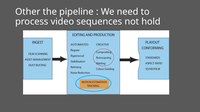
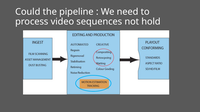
Other: Other -> Could (28, 12)
